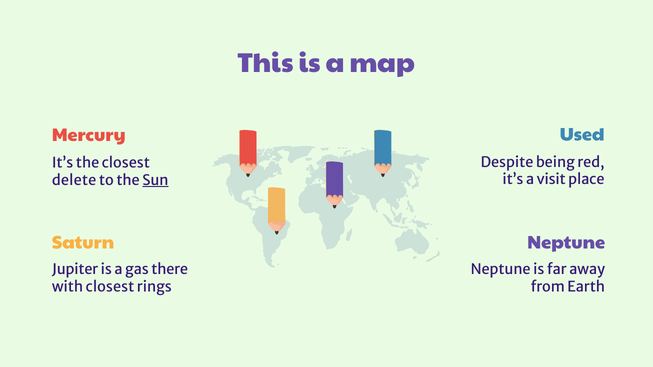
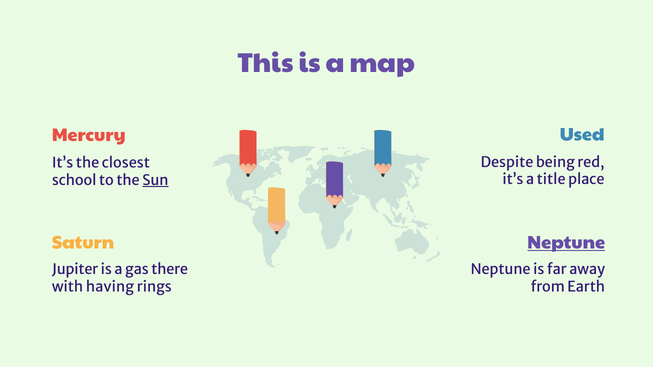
visit: visit -> title (551, 180)
delete: delete -> school (74, 180)
Neptune underline: none -> present (566, 243)
with closest: closest -> having (110, 287)
